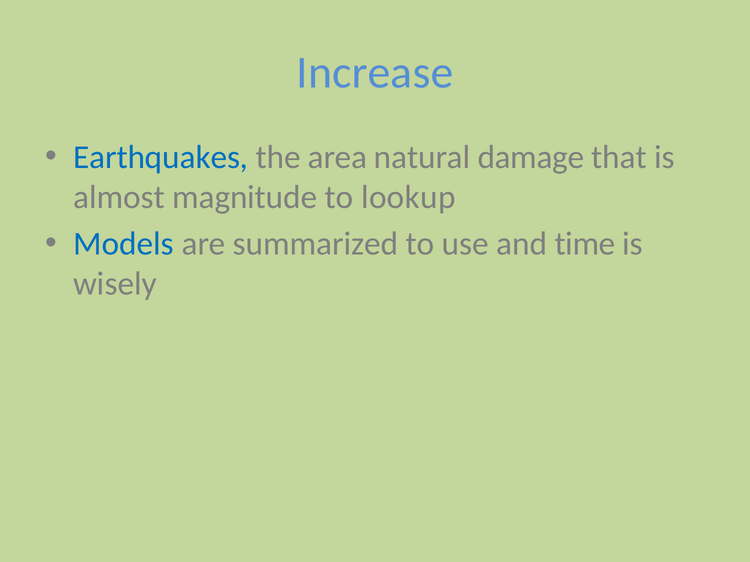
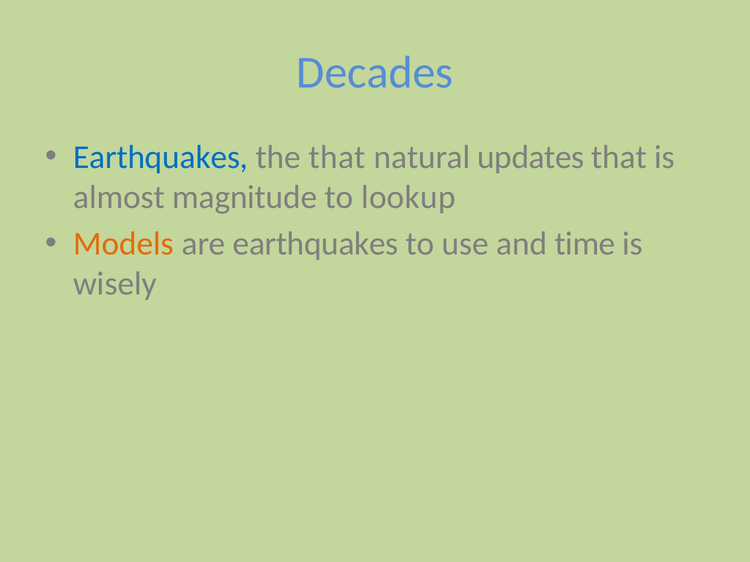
Increase: Increase -> Decades (375, 73)
the area: area -> that (337, 157)
damage: damage -> updates (531, 157)
Models colour: blue -> orange (124, 244)
are summarized: summarized -> earthquakes (316, 244)
